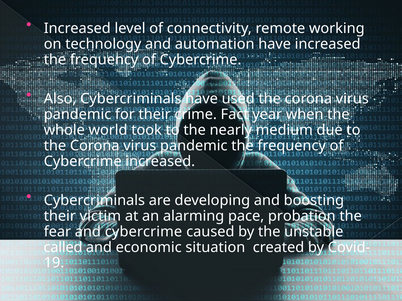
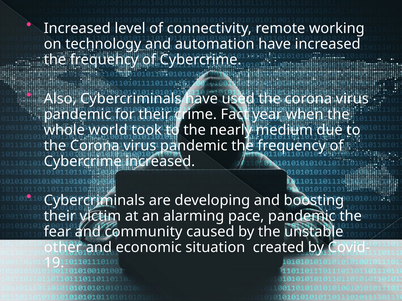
pace probation: probation -> pandemic (302, 216)
and cybercrime: cybercrime -> community (144, 232)
called: called -> other (63, 248)
